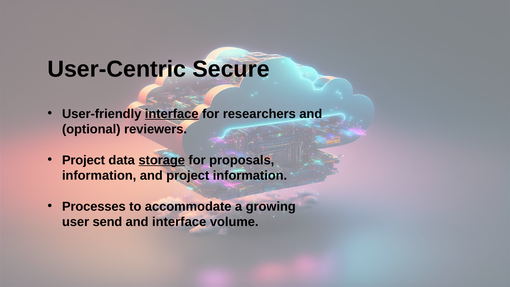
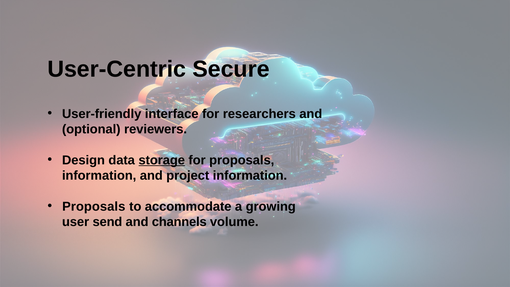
interface underline: present -> none (172, 114)
Project: Project -> Design (83, 160)
Processes: Processes -> Proposals (94, 206)
and interface: interface -> channels (179, 222)
